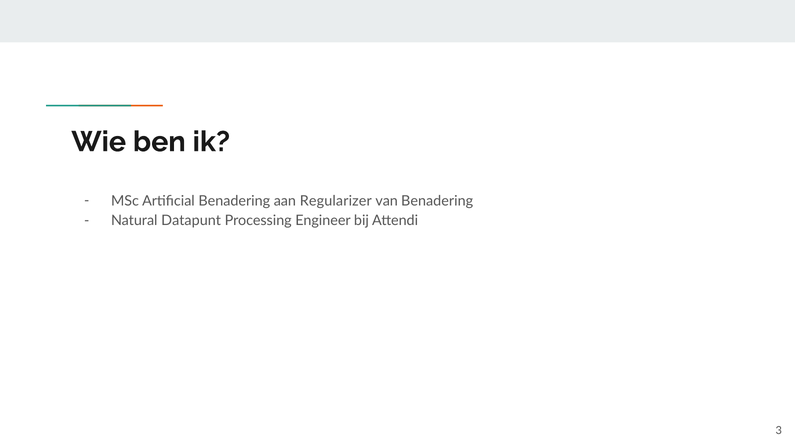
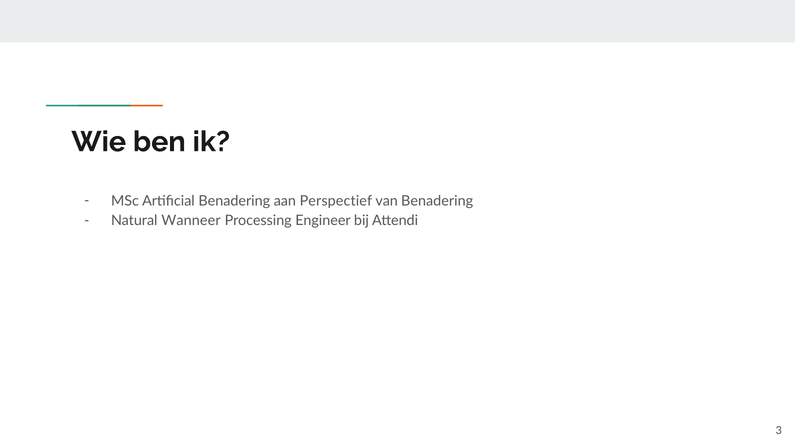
Regularizer: Regularizer -> Perspectief (336, 201)
Datapunt: Datapunt -> Wanneer (191, 221)
